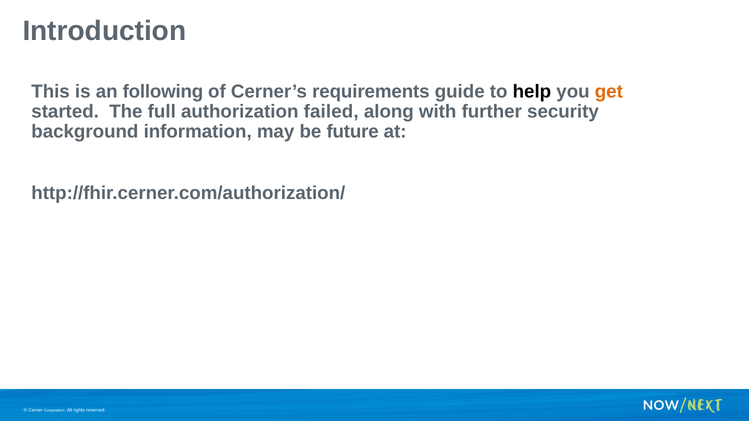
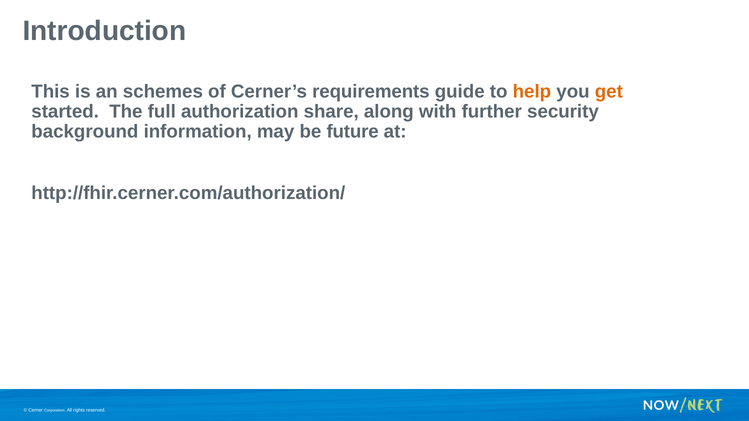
following: following -> schemes (163, 91)
help colour: black -> orange (532, 91)
failed: failed -> share (331, 112)
